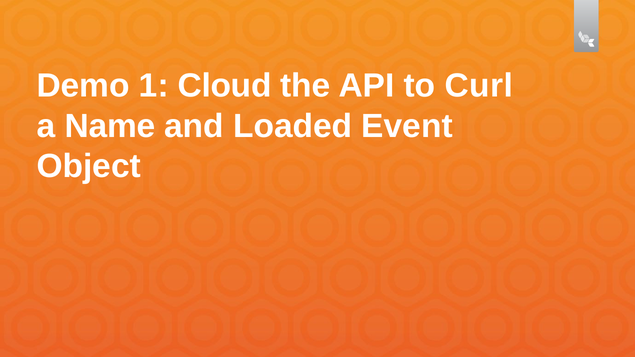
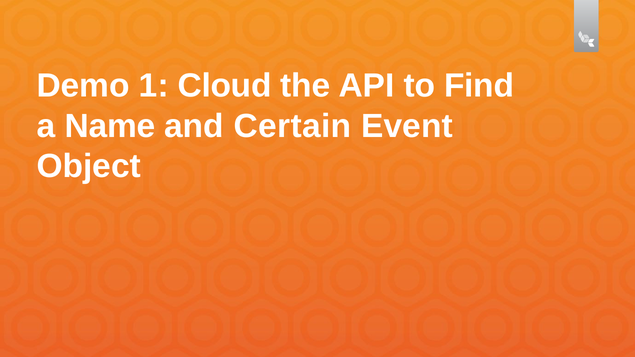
Curl: Curl -> Find (479, 86)
Loaded: Loaded -> Certain (293, 126)
